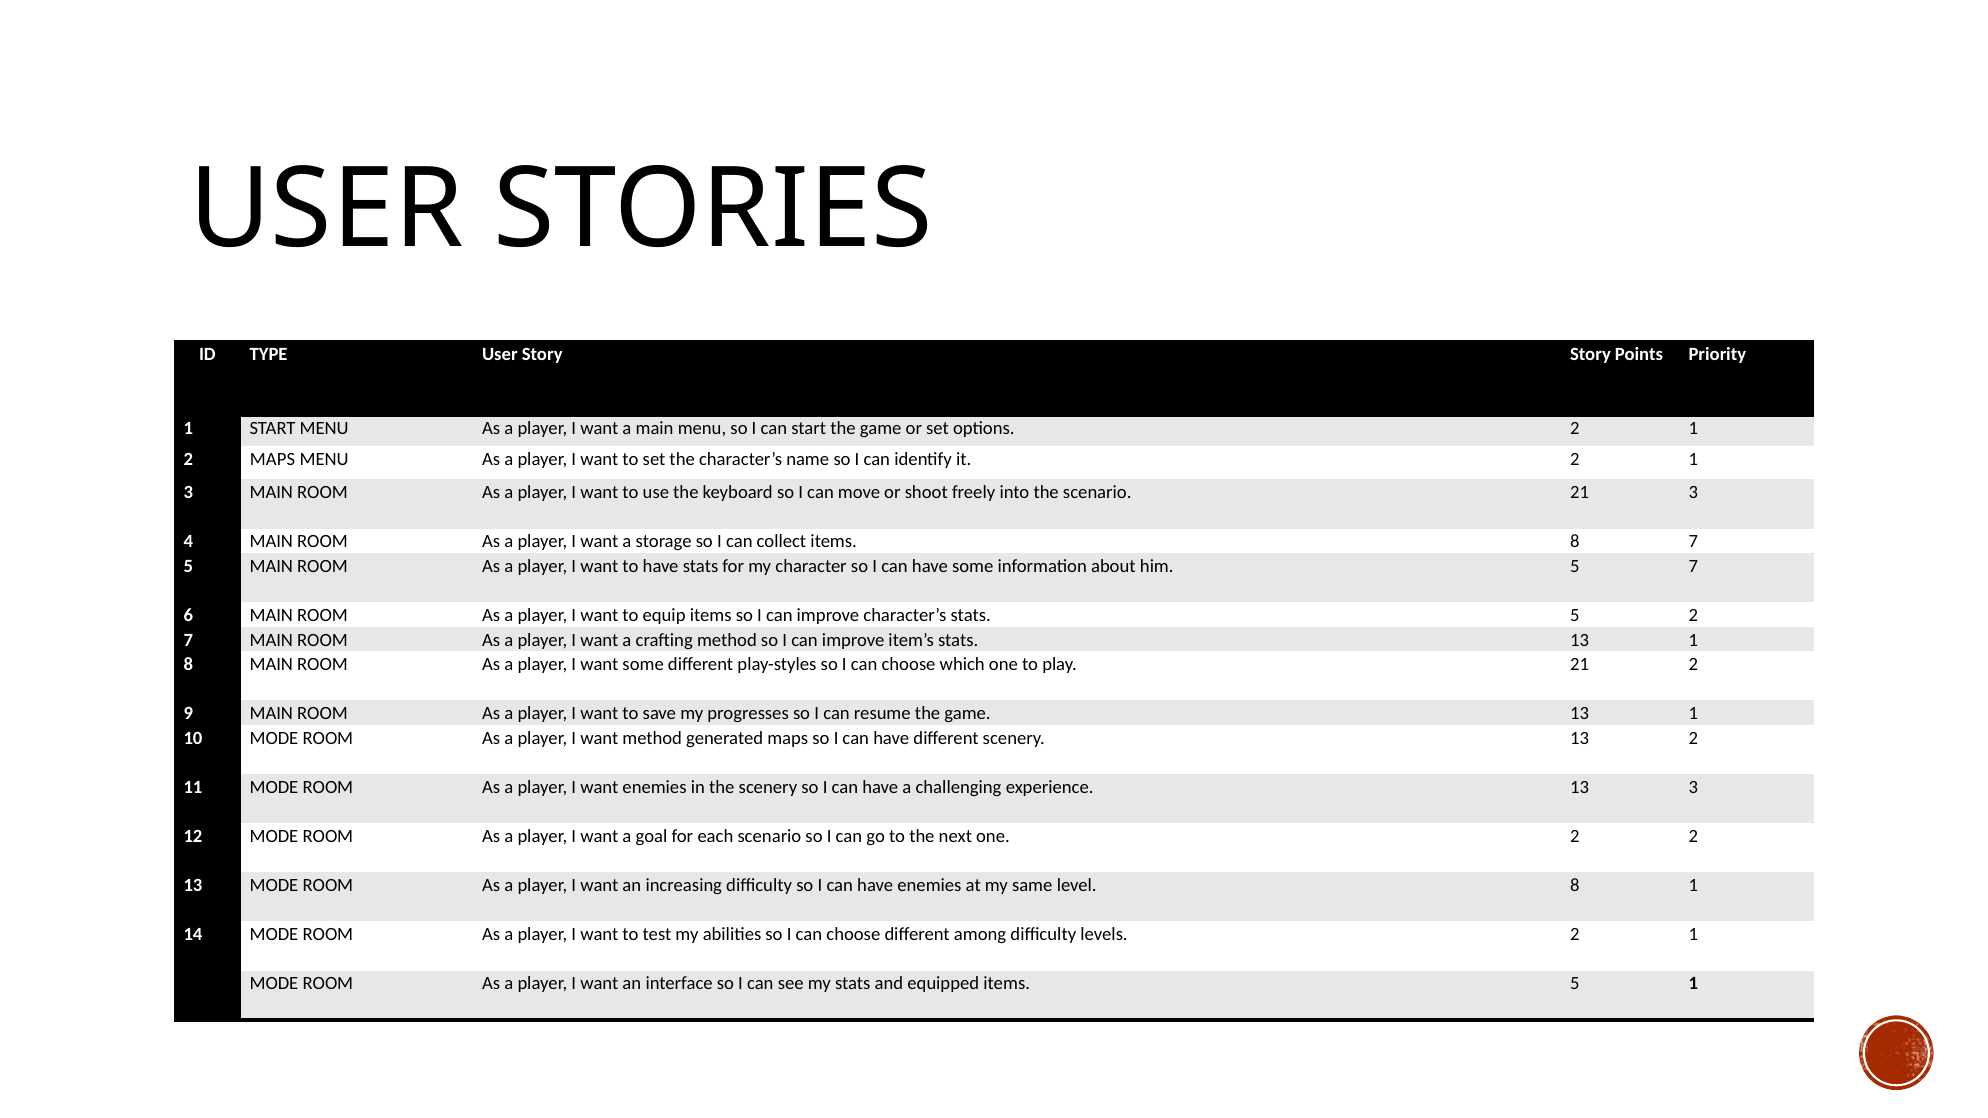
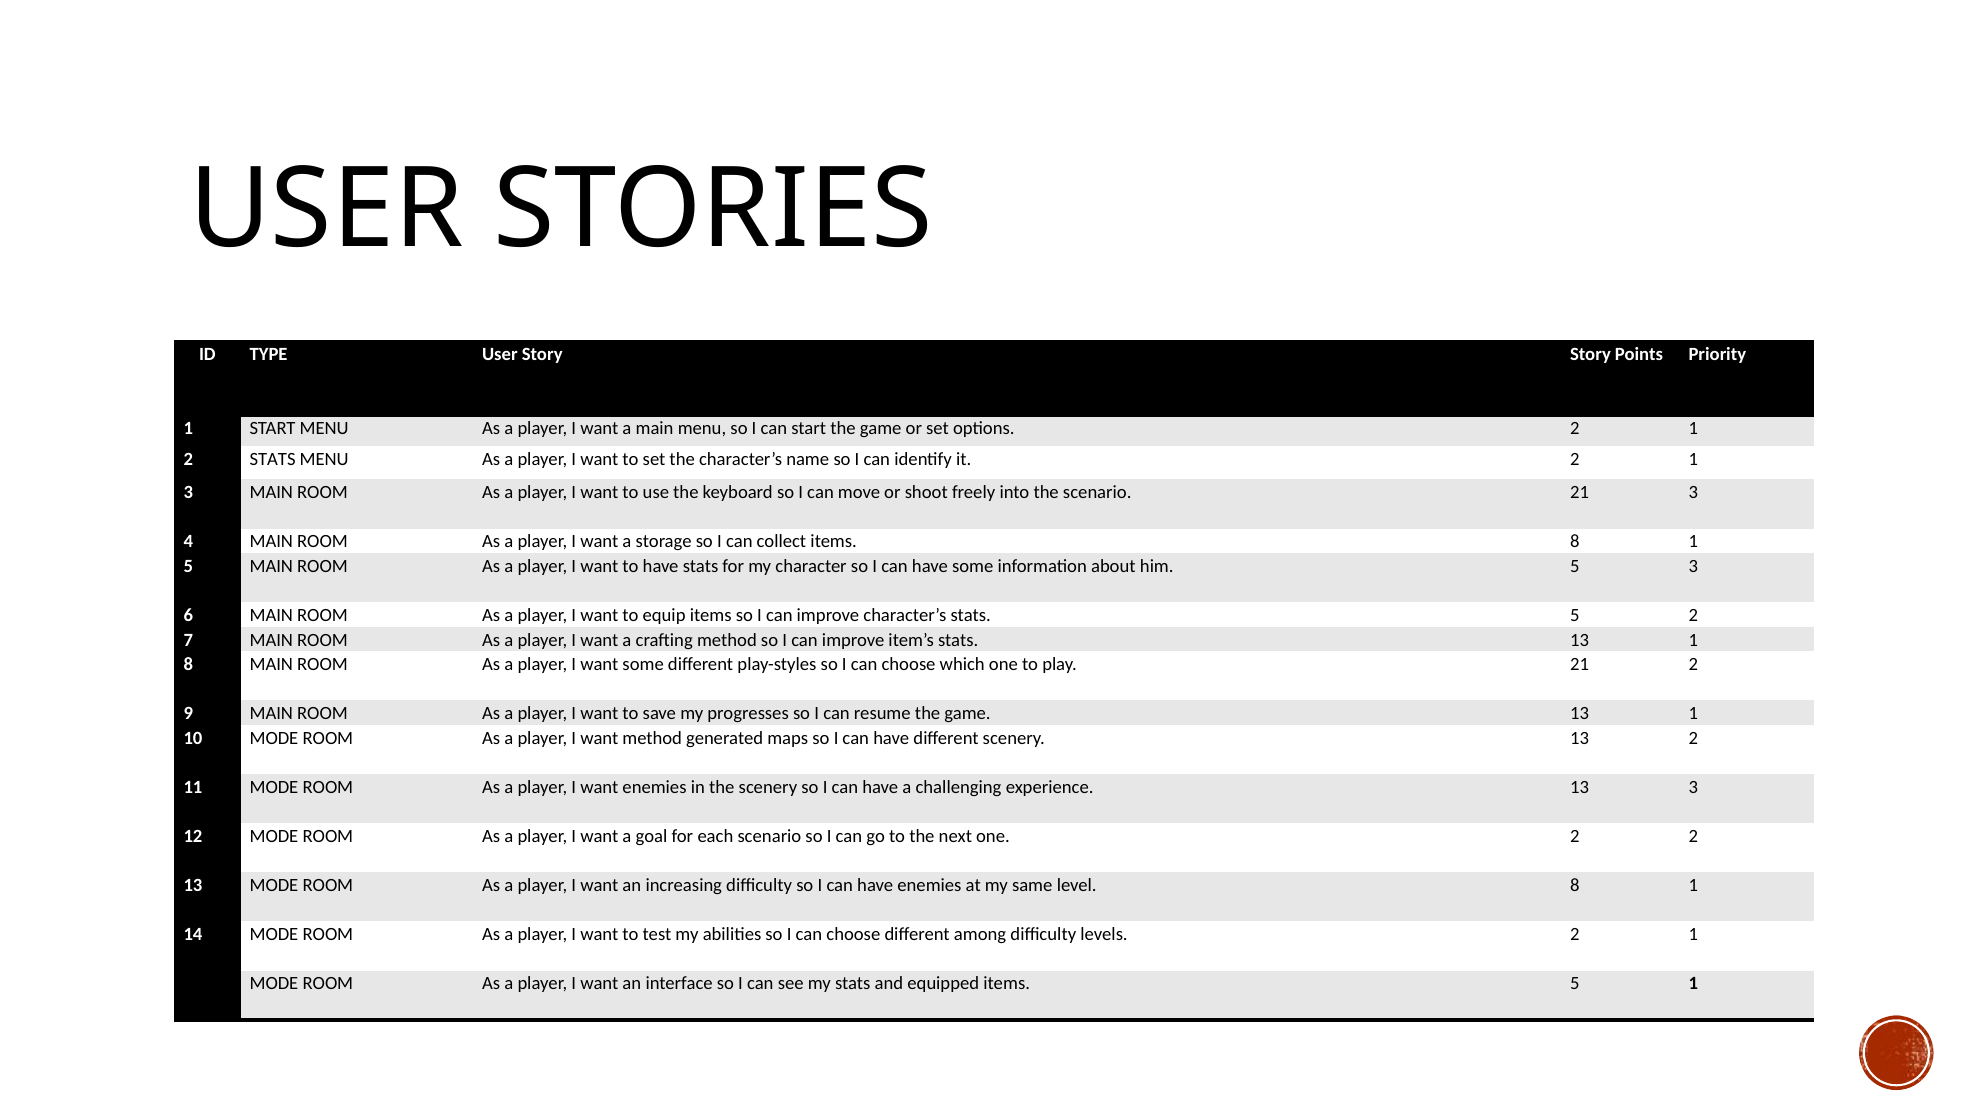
2 MAPS: MAPS -> STATS (273, 460)
items 8 7: 7 -> 1 (1693, 542)
5 7: 7 -> 3 (1693, 566)
